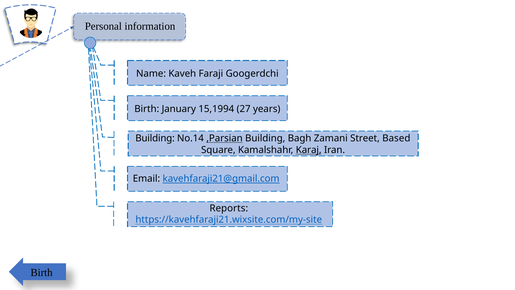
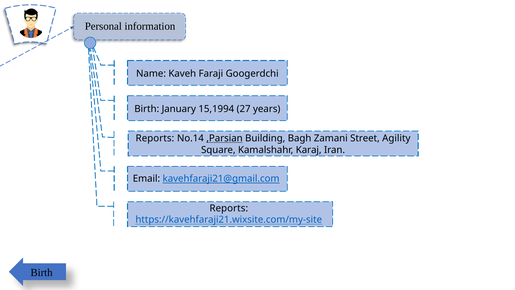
Building: Building -> Reports (155, 138)
Based: Based -> Agility (396, 138)
Karaj underline: present -> none (309, 150)
